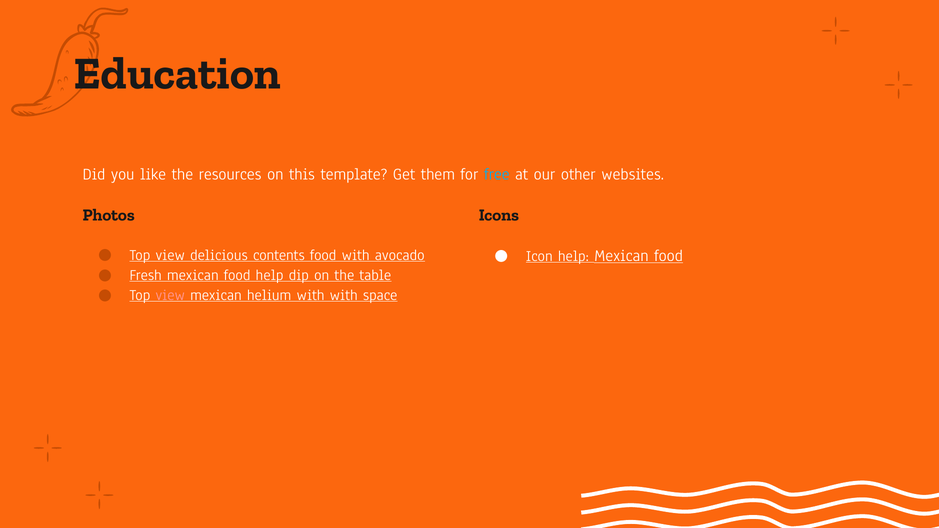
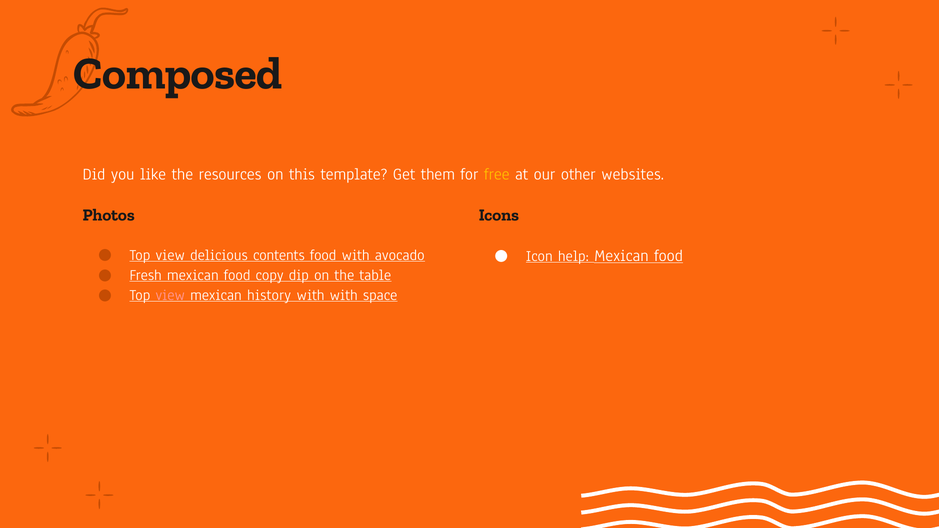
Education: Education -> Composed (178, 74)
free colour: light blue -> yellow (497, 174)
food help: help -> copy (270, 275)
helium: helium -> history (269, 295)
